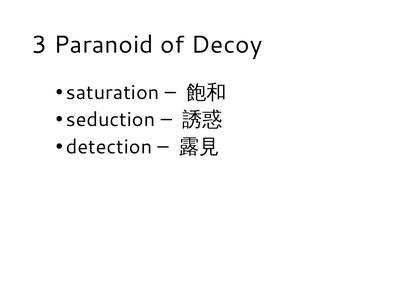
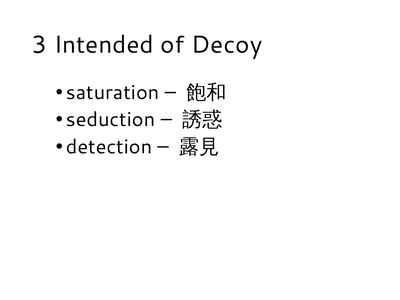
Paranoid: Paranoid -> Intended (104, 45)
